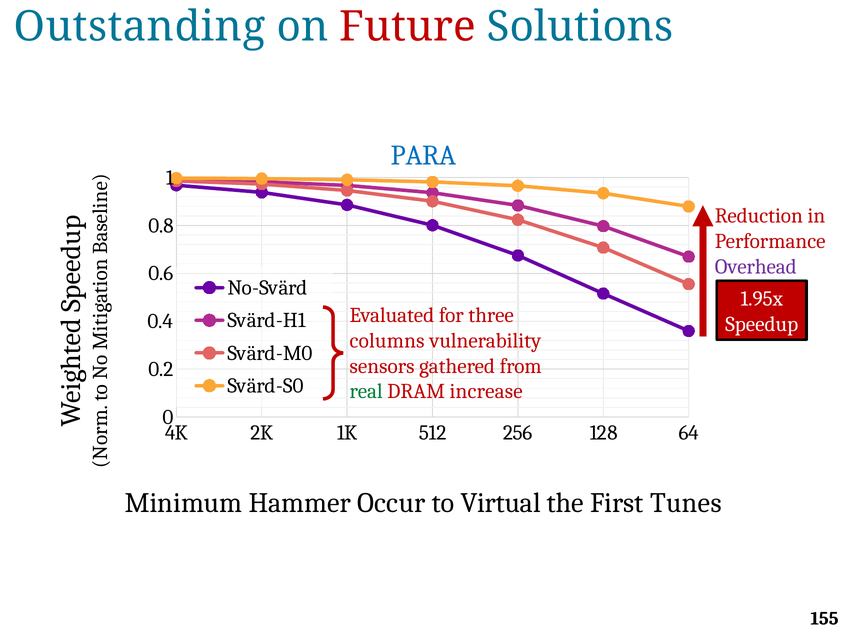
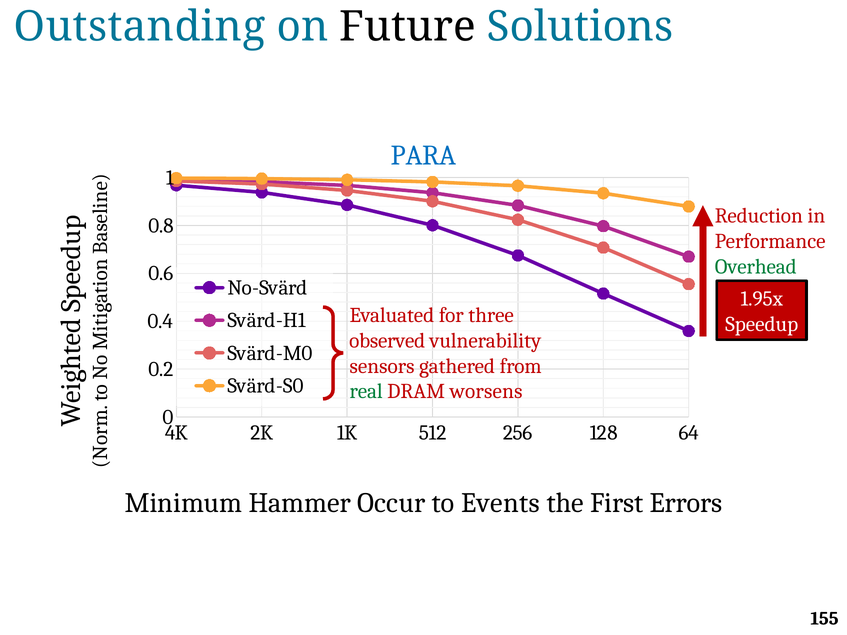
Future colour: red -> black (408, 27)
Overhead colour: purple -> green (756, 267)
columns: columns -> observed (387, 341)
increase: increase -> worsens (486, 392)
Virtual: Virtual -> Events (500, 503)
Tunes: Tunes -> Errors (686, 503)
